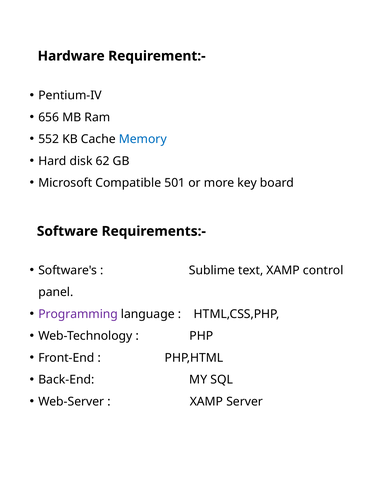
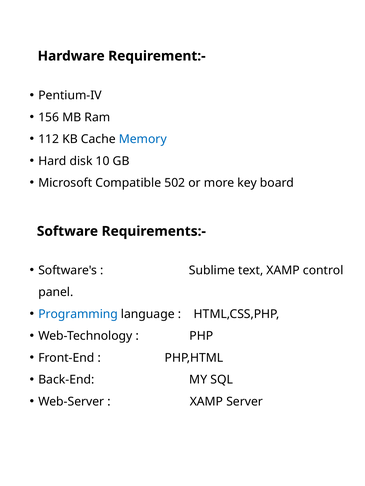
656: 656 -> 156 (49, 117)
552: 552 -> 112 (49, 139)
62: 62 -> 10 (103, 161)
501: 501 -> 502 (175, 183)
Programming colour: purple -> blue (78, 315)
